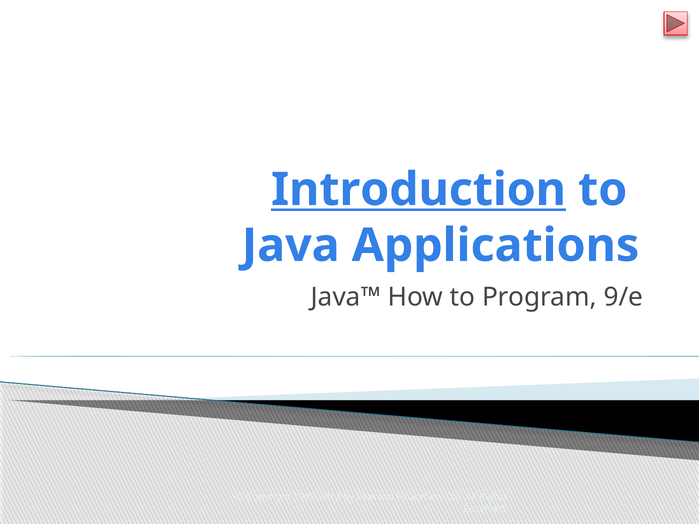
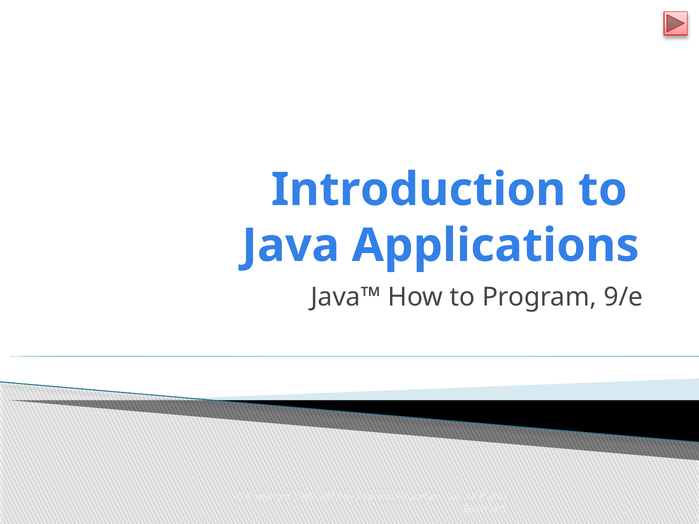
Introduction underline: present -> none (419, 190)
